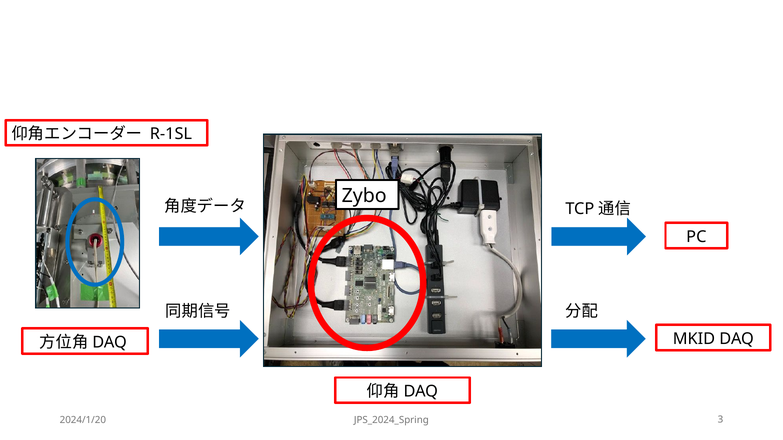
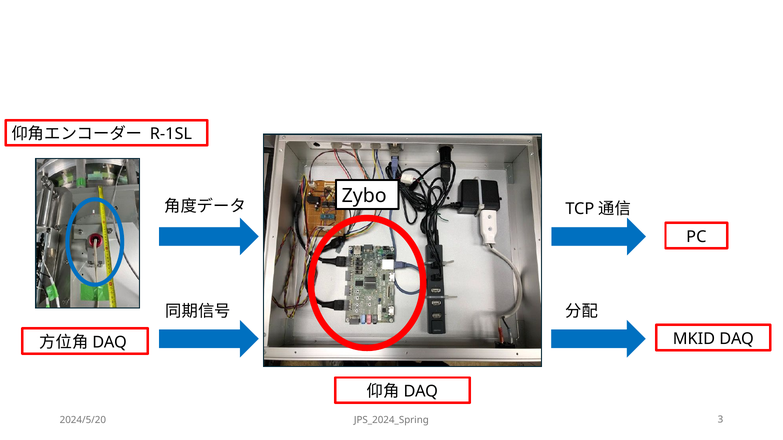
2024/1/20: 2024/1/20 -> 2024/5/20 (83, 421)
